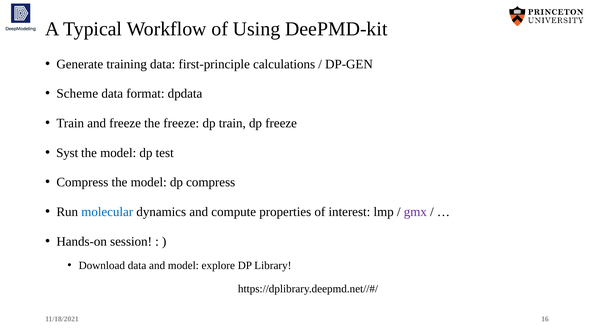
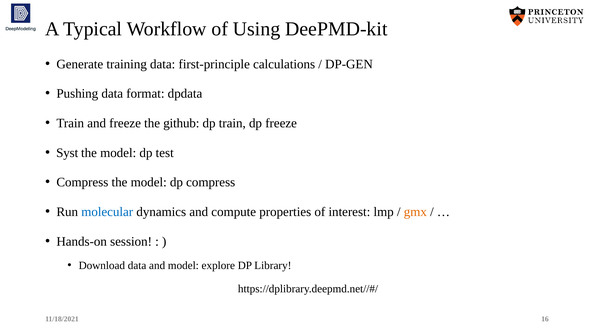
Scheme: Scheme -> Pushing (77, 94)
the freeze: freeze -> github (181, 123)
gmx colour: purple -> orange (415, 212)
